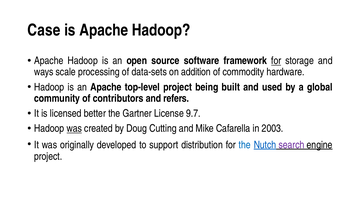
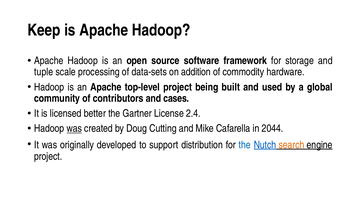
Case: Case -> Keep (44, 30)
for underline: present -> none (276, 61)
ways: ways -> tuple (44, 72)
refers: refers -> cases (176, 99)
9.7: 9.7 -> 2.4 (193, 114)
2003: 2003 -> 2044 (272, 129)
search colour: purple -> orange (291, 145)
